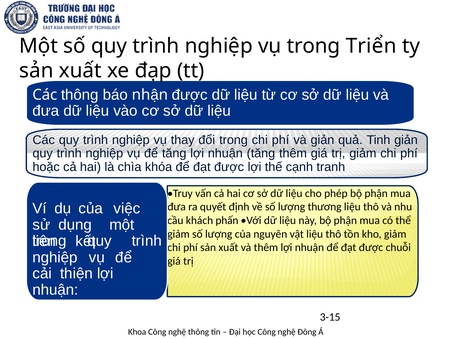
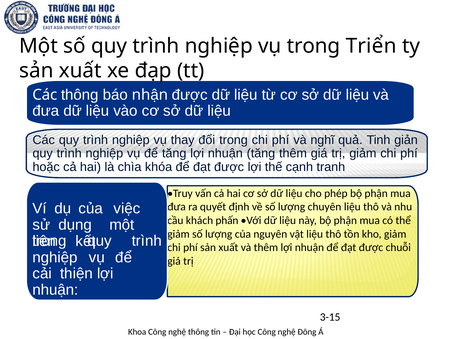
và giản: giản -> nghĩ (322, 140)
thương: thương -> chuyên (324, 207)
